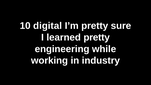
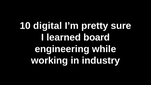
learned pretty: pretty -> board (97, 37)
